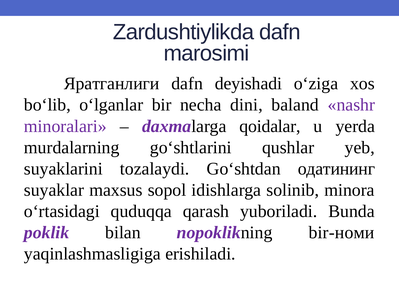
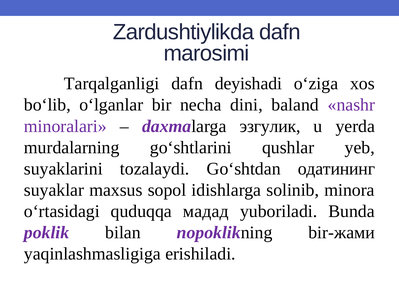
Яратганлиги: Яратганлиги -> Tarqalganligi (112, 84)
qoidalar: qoidalar -> эзгулик (270, 126)
qarash: qarash -> мадад (206, 211)
bir-номи: bir-номи -> bir-жами (342, 233)
